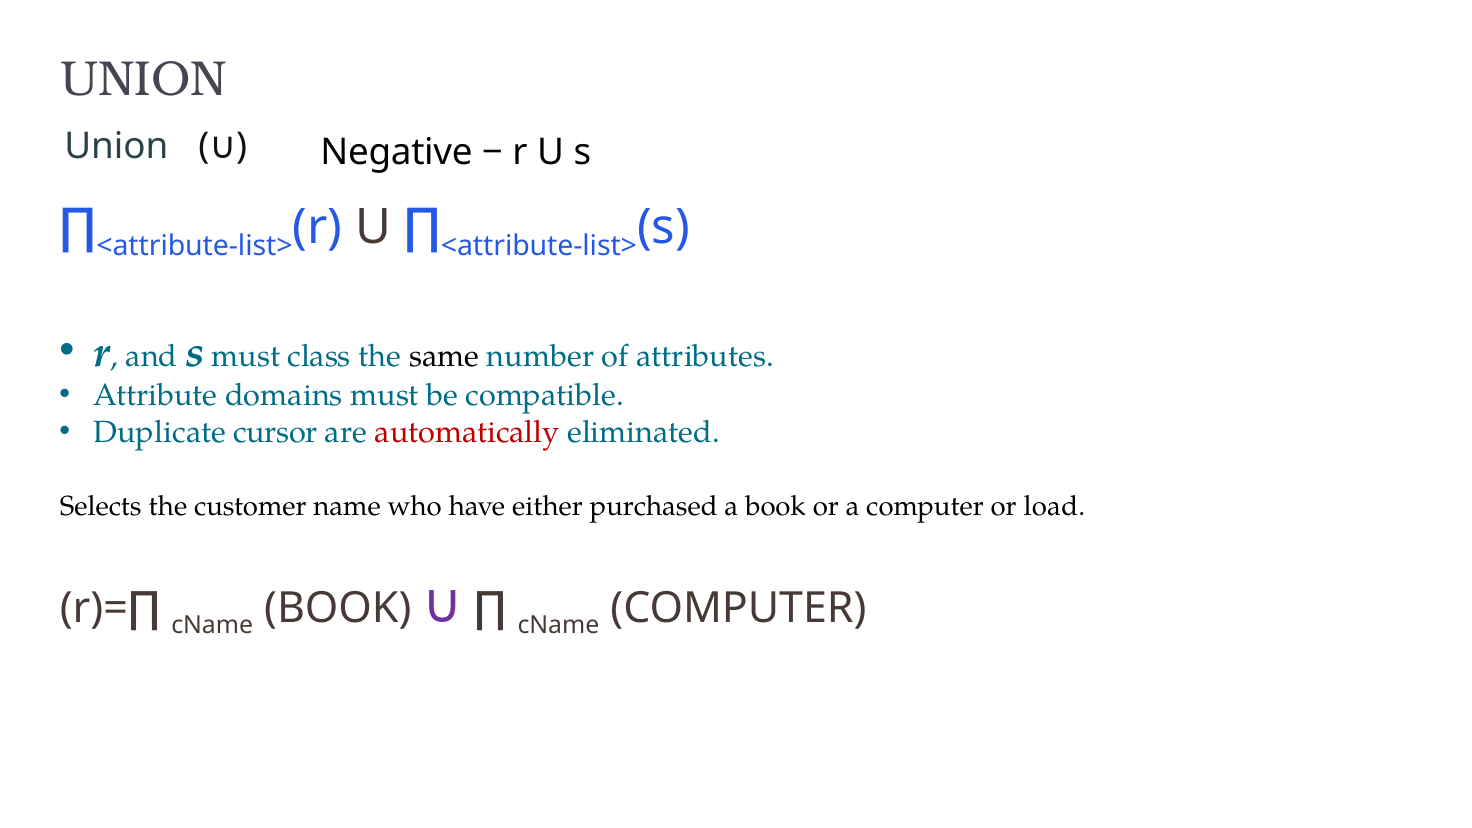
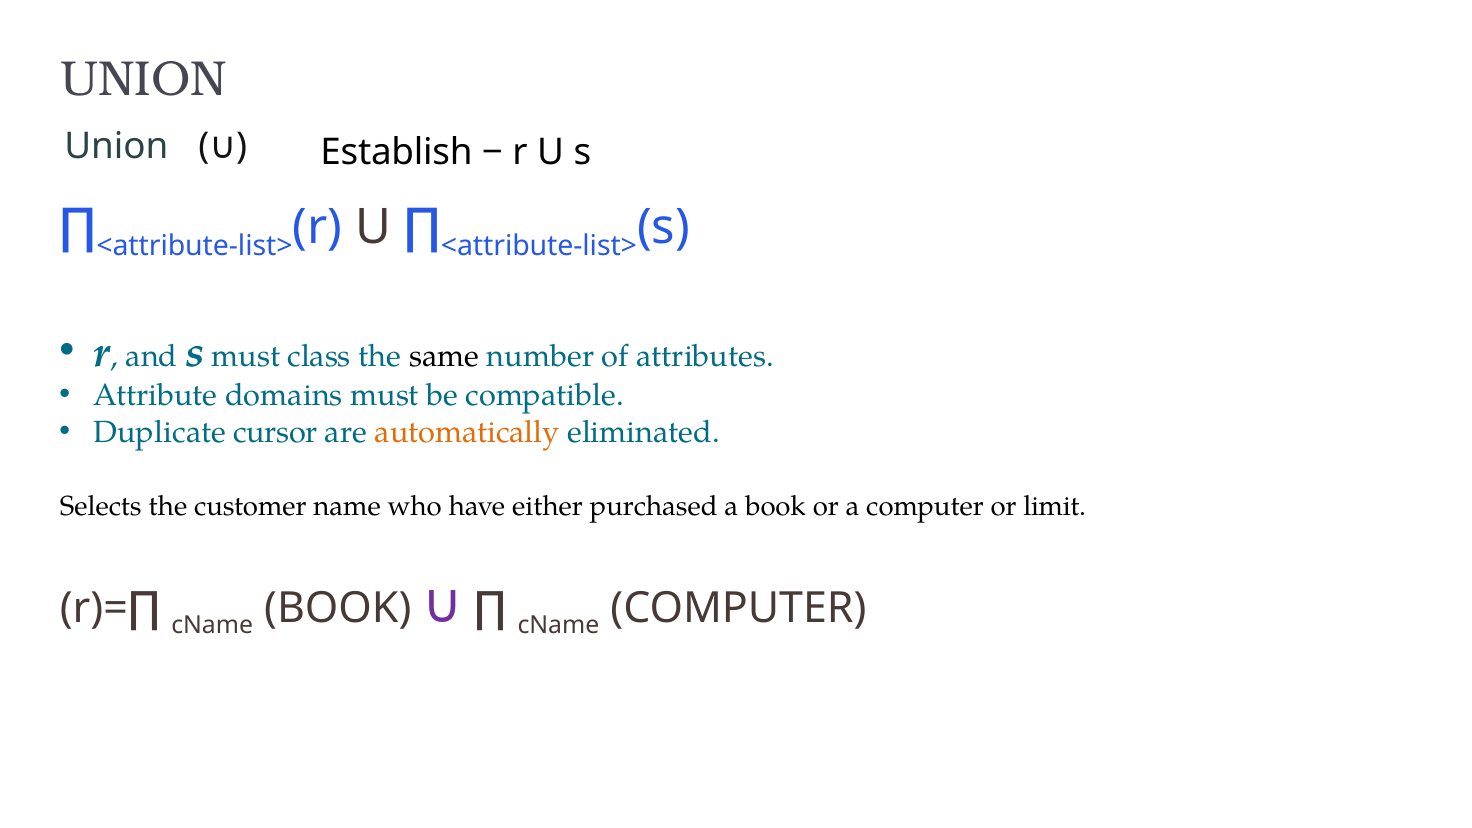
Negative: Negative -> Establish (396, 152)
automatically colour: red -> orange (467, 432)
load: load -> limit (1055, 506)
